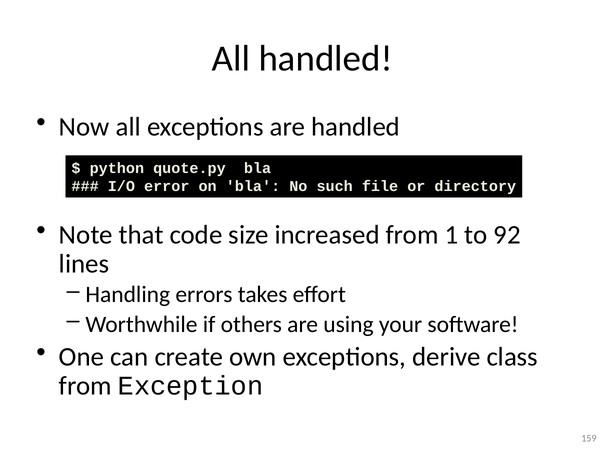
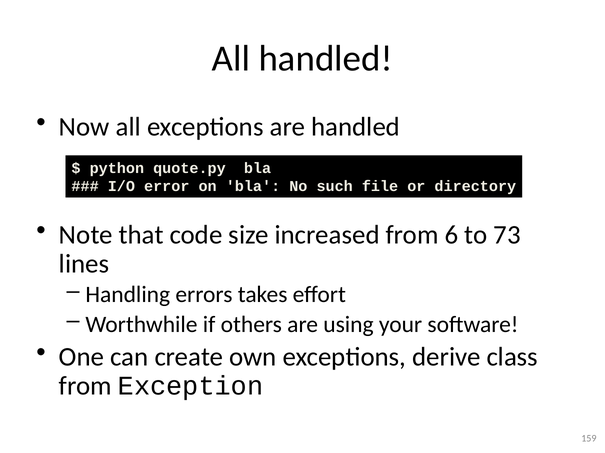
1: 1 -> 6 (451, 235)
92: 92 -> 73 (507, 235)
